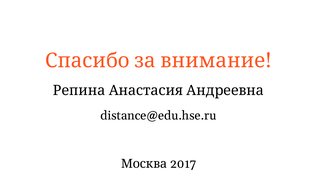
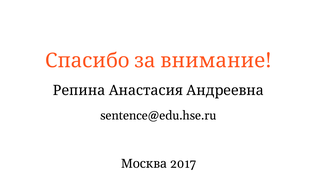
distance@edu.hse.ru: distance@edu.hse.ru -> sentence@edu.hse.ru (158, 115)
